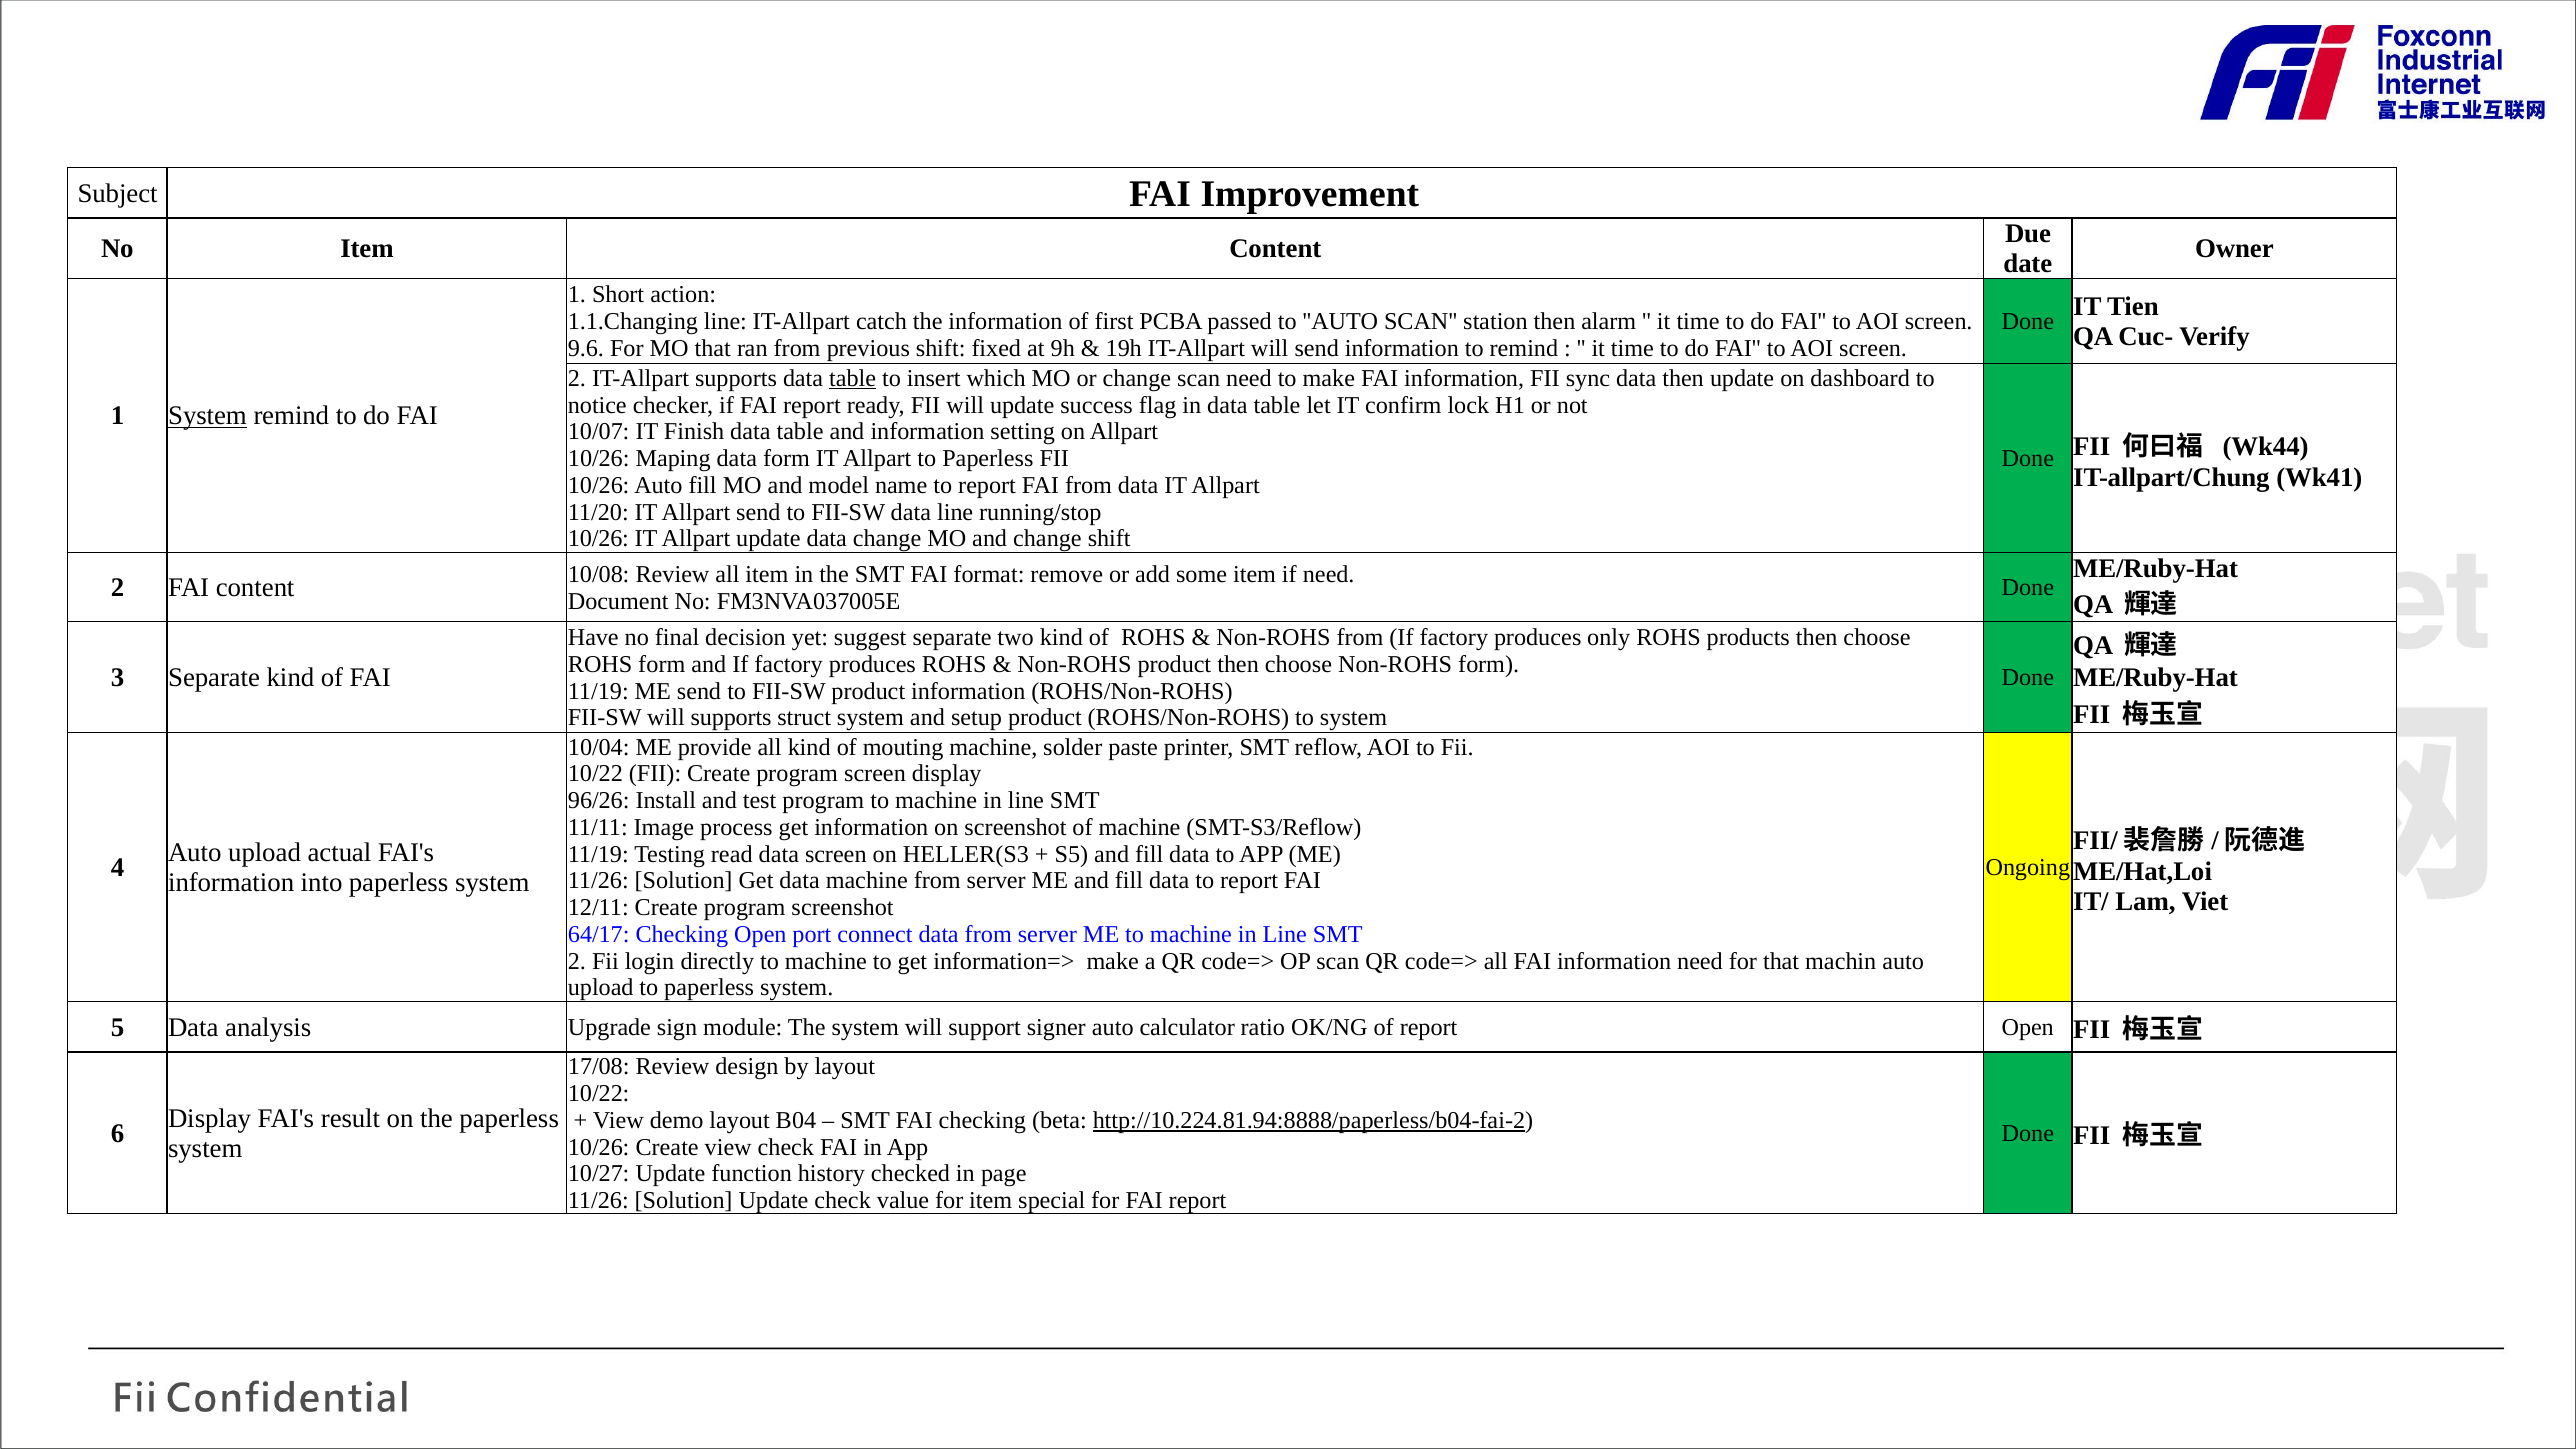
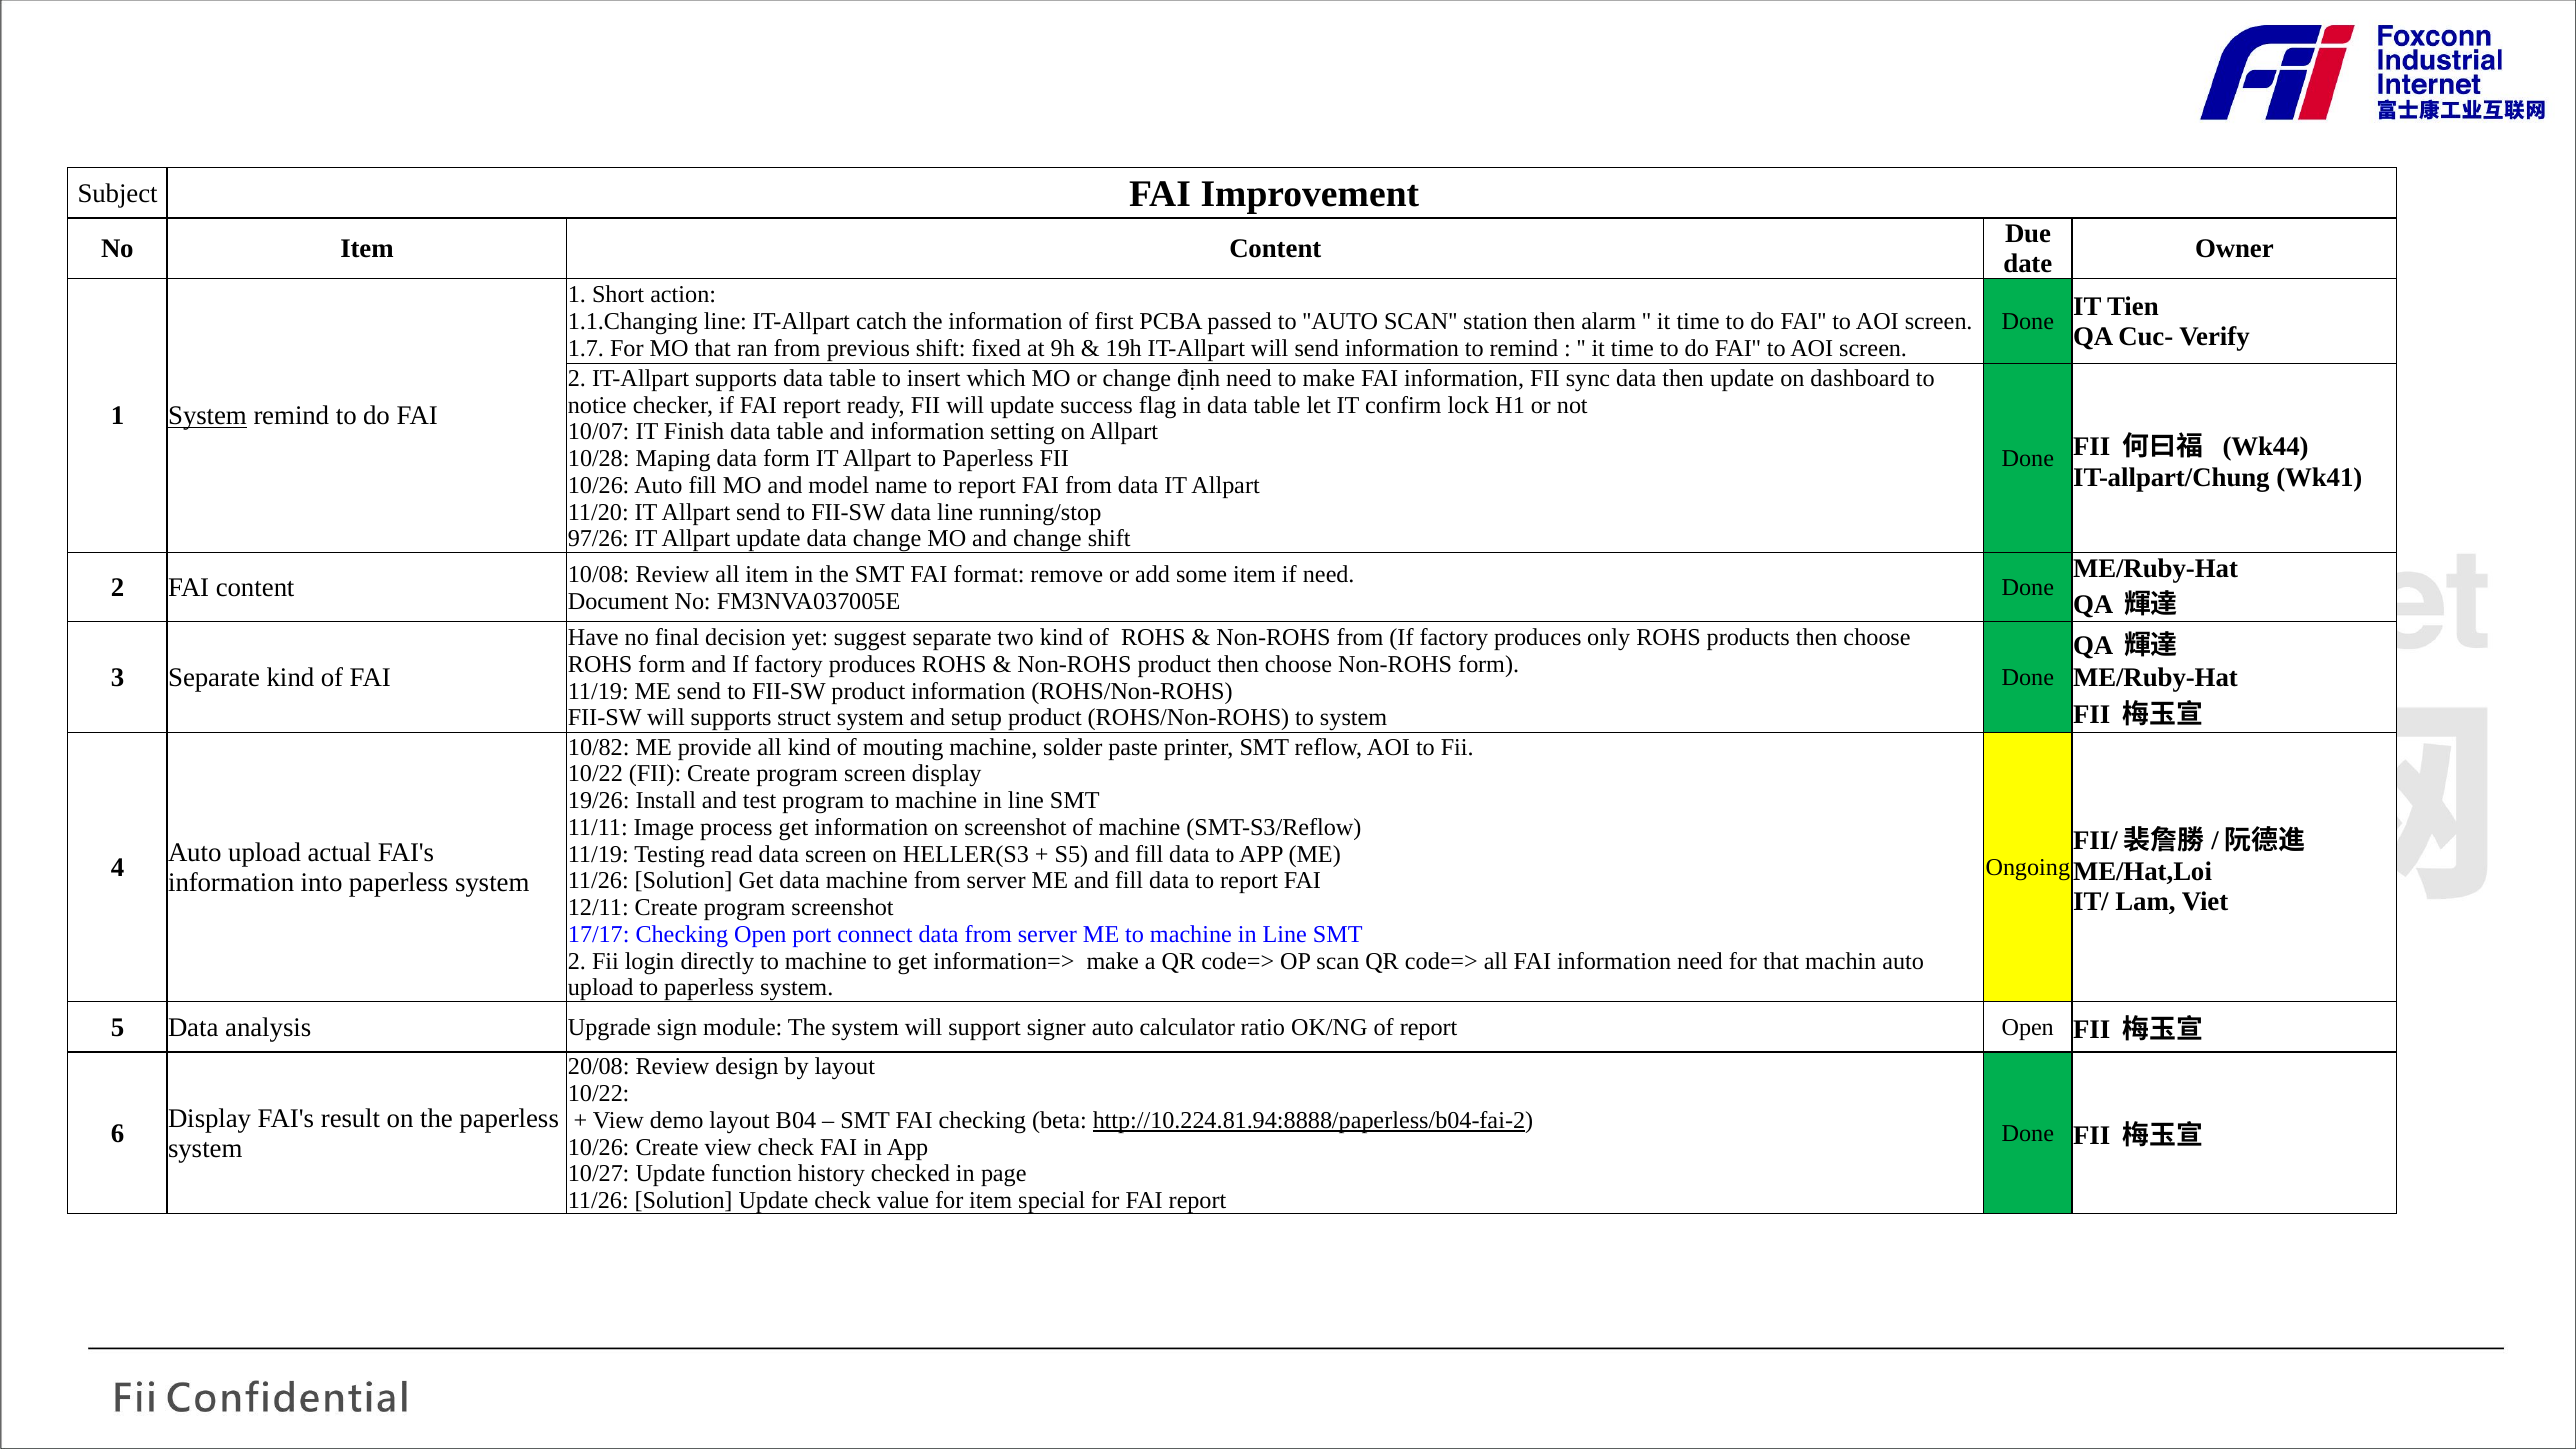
9.6: 9.6 -> 1.7 (586, 349)
table underline: present -> none (853, 378)
change scan: scan -> định (1199, 378)
10/26: 10/26 -> 10/28 (599, 459)
10/26: 10/26 -> 97/26 (598, 539)
10/04: 10/04 -> 10/82 (599, 747)
96/26: 96/26 -> 19/26 (599, 801)
64/17: 64/17 -> 17/17 (599, 934)
17/08: 17/08 -> 20/08 (599, 1067)
